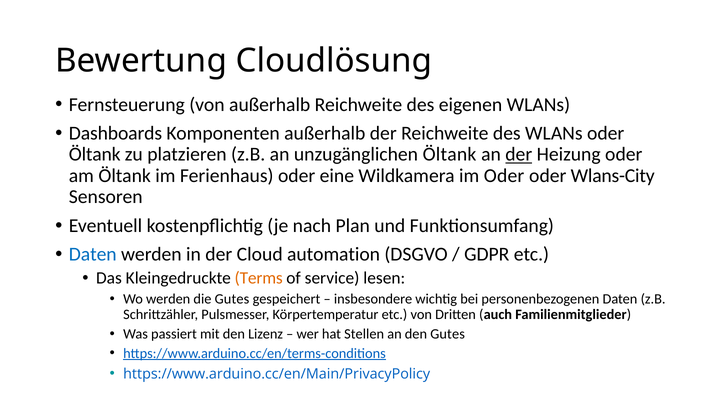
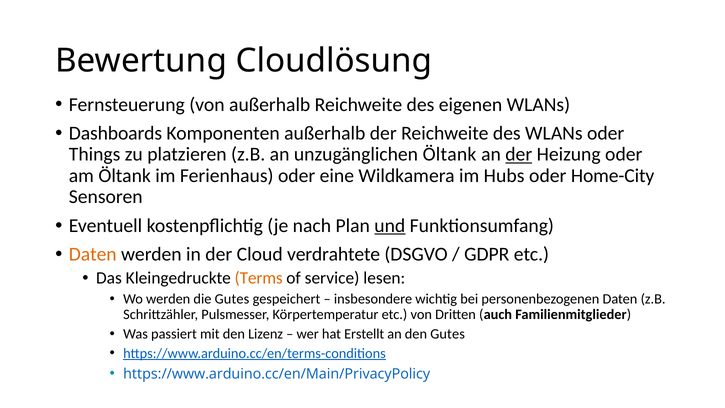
Öltank: Öltank -> Things (95, 154)
im Oder: Oder -> Hubs (504, 176)
Wlans-City: Wlans-City -> Home-City (613, 176)
und underline: none -> present (390, 226)
Daten colour: blue -> orange (93, 254)
automation: automation -> verdrahtete (334, 254)
Stellen: Stellen -> Erstellt (364, 334)
